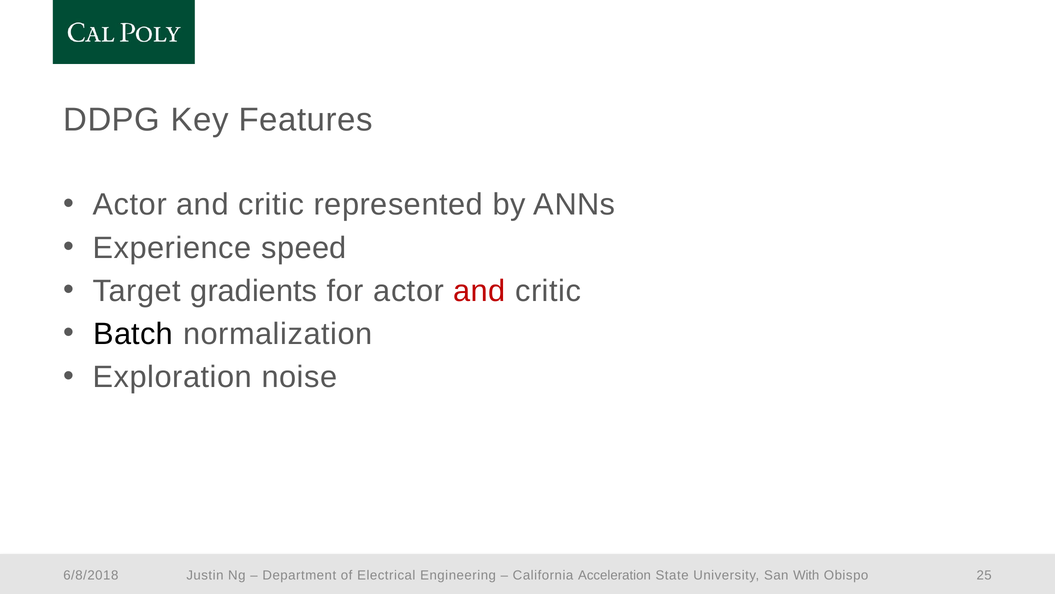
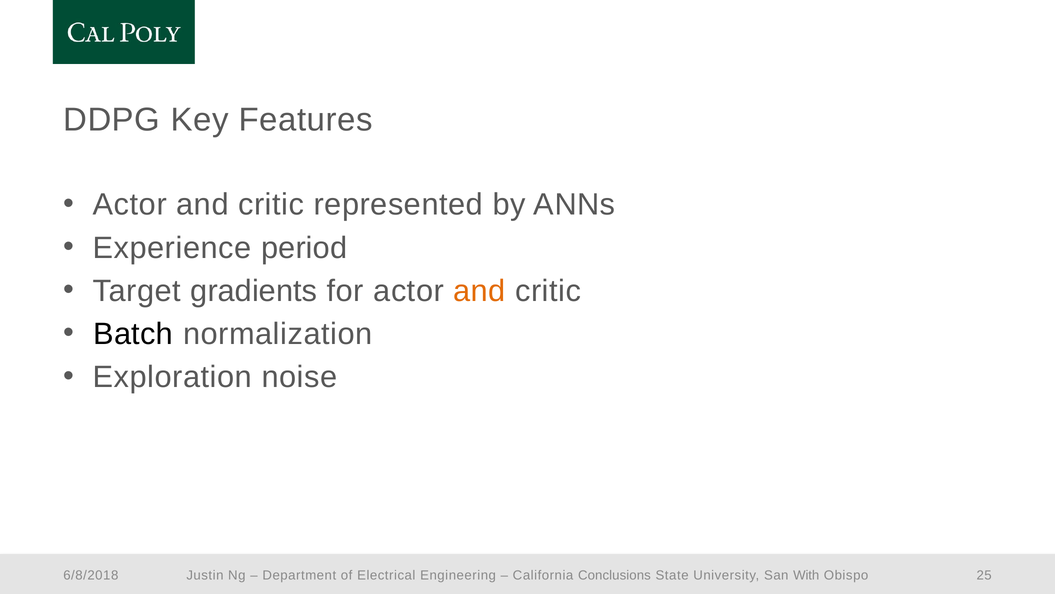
speed: speed -> period (304, 248)
and colour: red -> orange (479, 291)
Acceleration: Acceleration -> Conclusions (614, 575)
